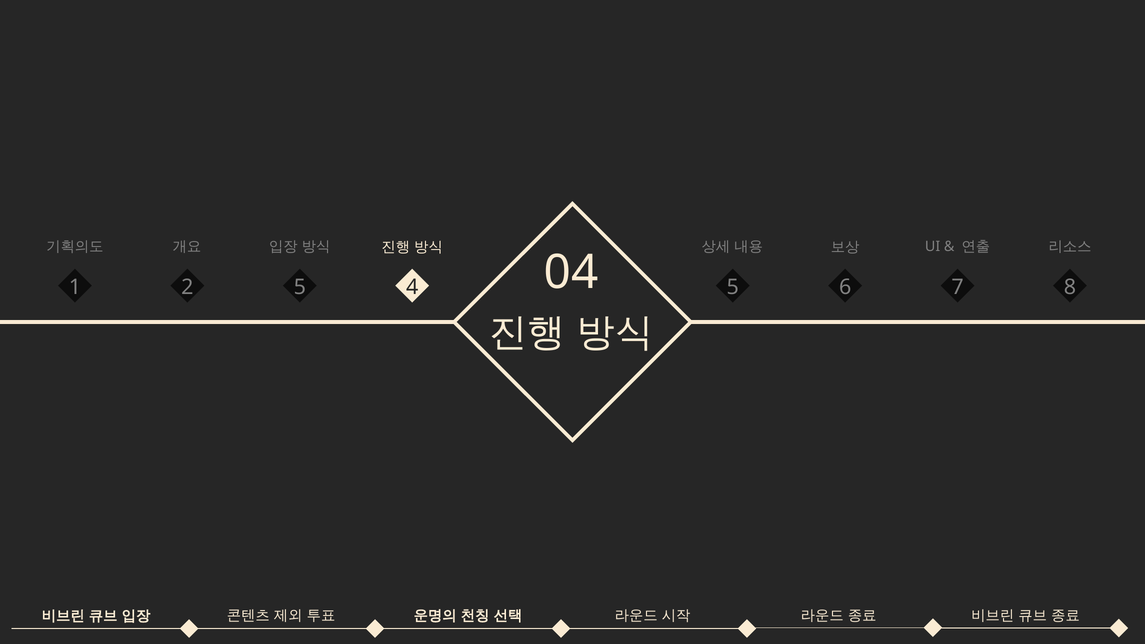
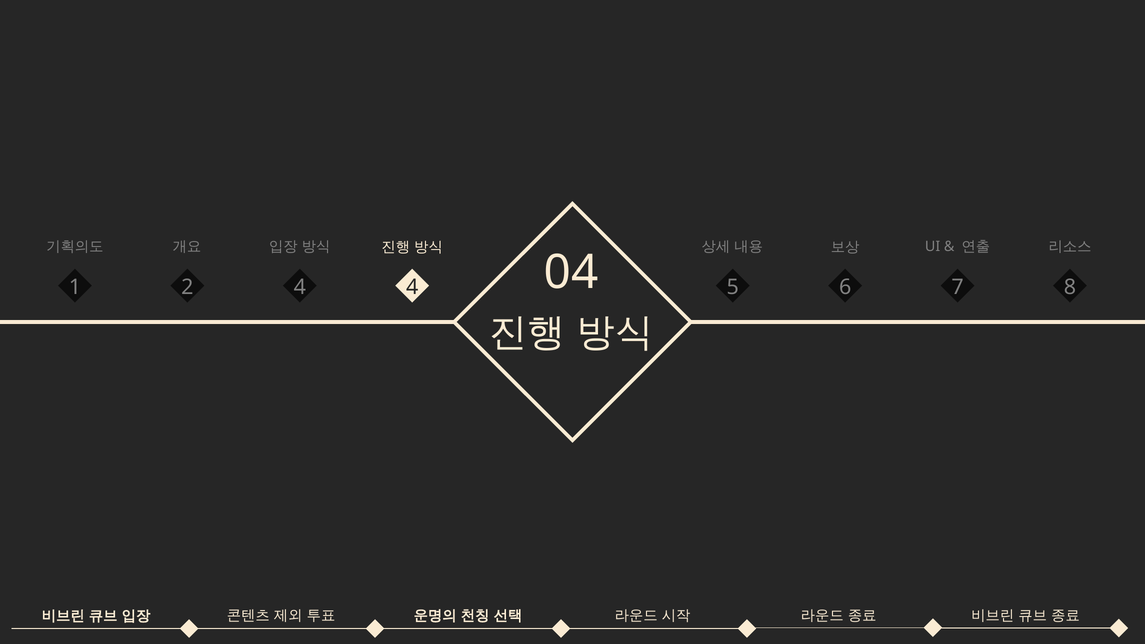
2 5: 5 -> 4 (300, 287)
